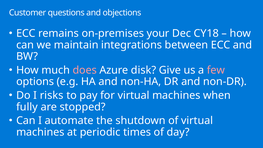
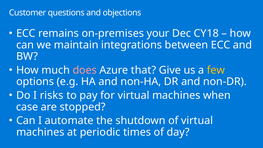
disk: disk -> that (144, 70)
few colour: pink -> yellow (216, 70)
fully: fully -> case (27, 107)
